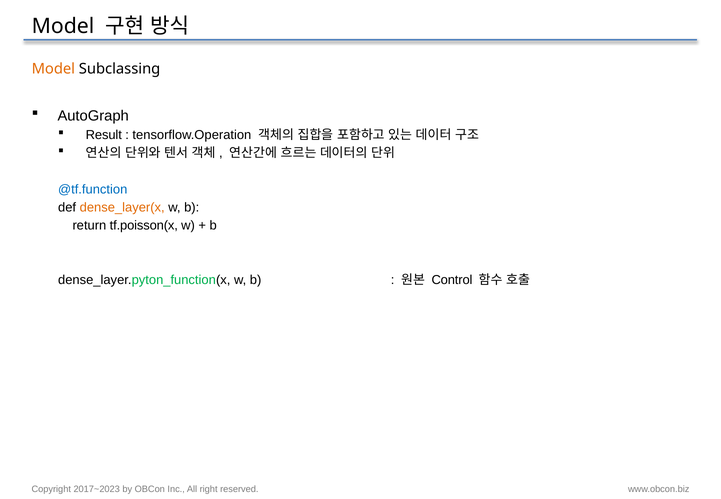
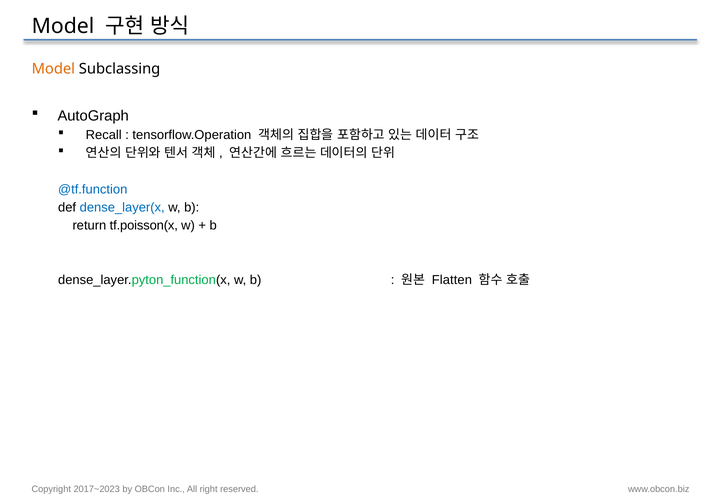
Result: Result -> Recall (104, 135)
dense_layer(x colour: orange -> blue (122, 208)
Control: Control -> Flatten (452, 280)
